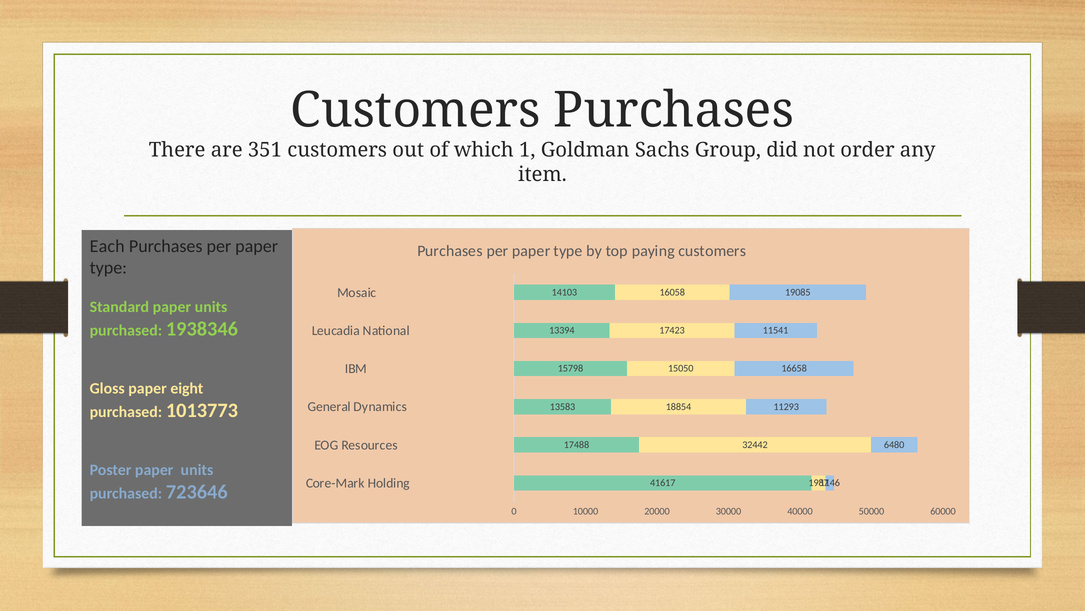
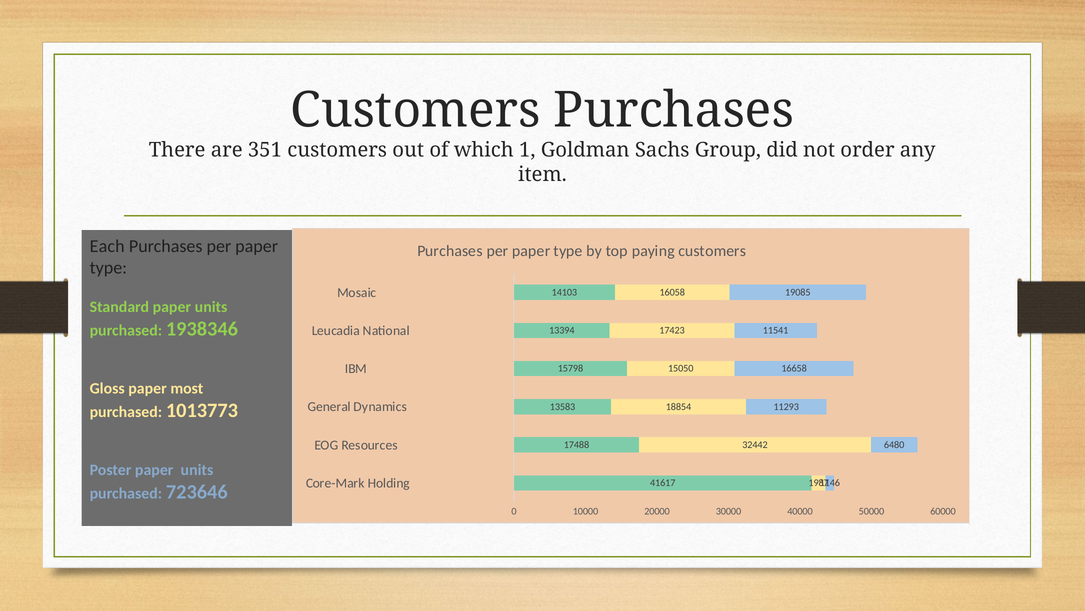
eight: eight -> most (187, 388)
